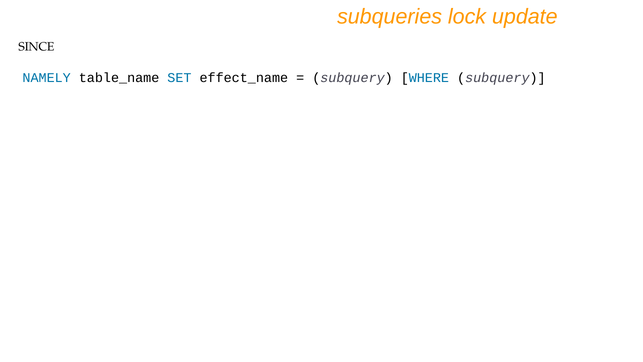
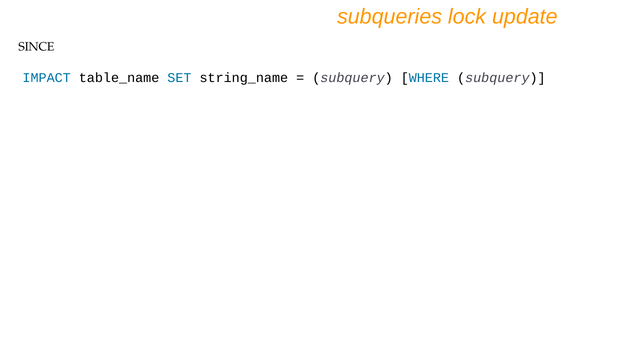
NAMELY: NAMELY -> IMPACT (47, 78)
effect_name: effect_name -> string_name (244, 78)
